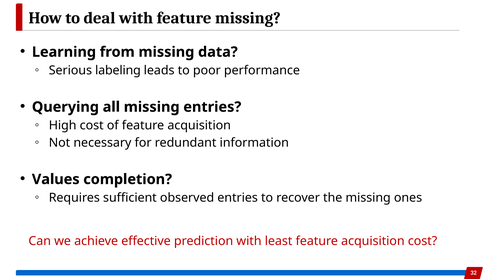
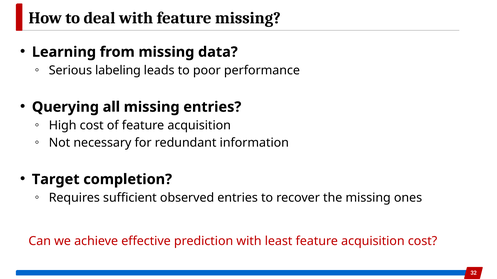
Values: Values -> Target (56, 180)
